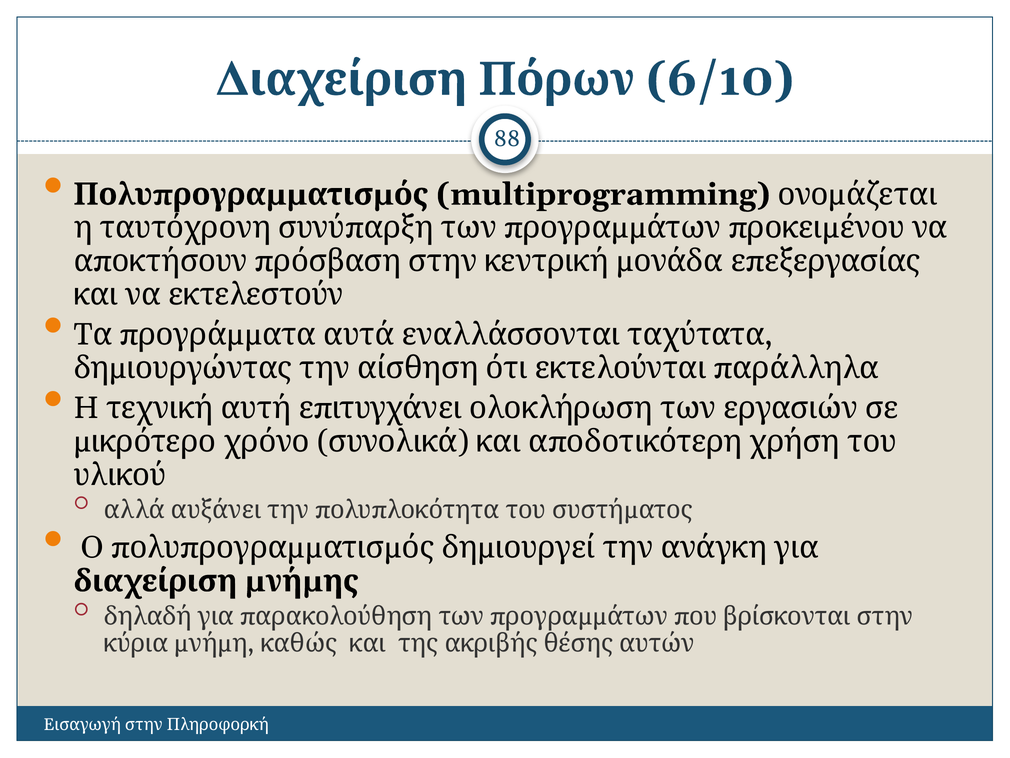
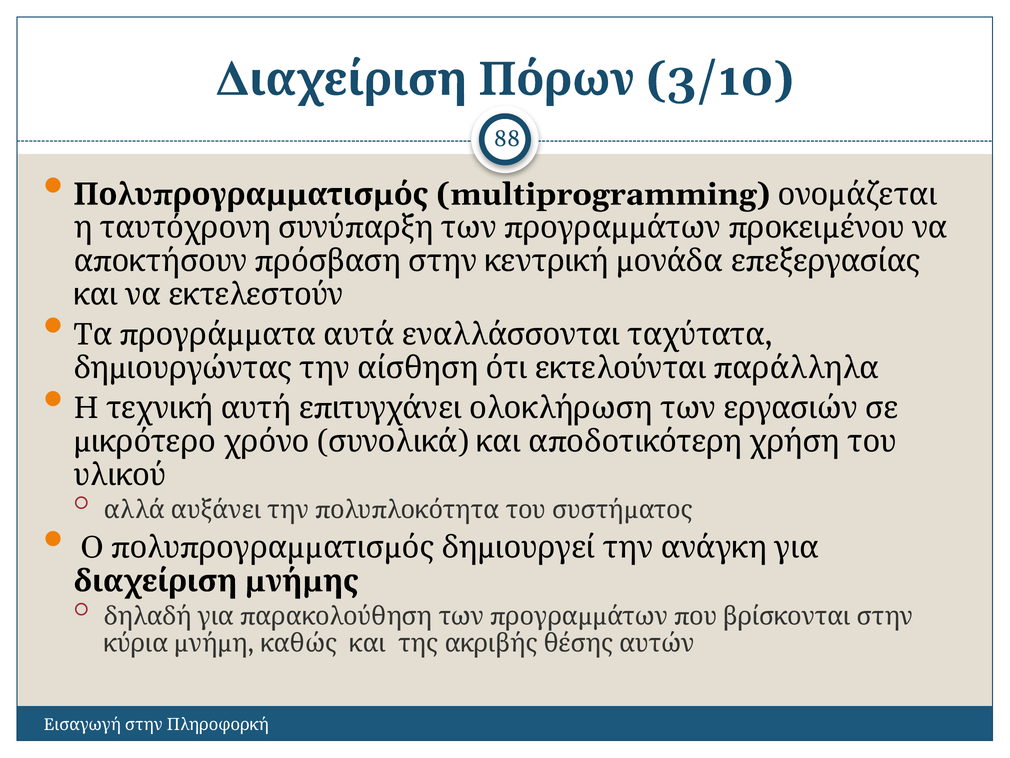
6/10: 6/10 -> 3/10 (720, 80)
